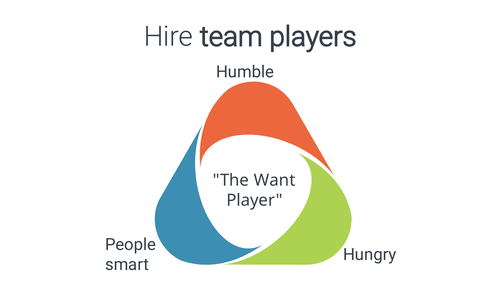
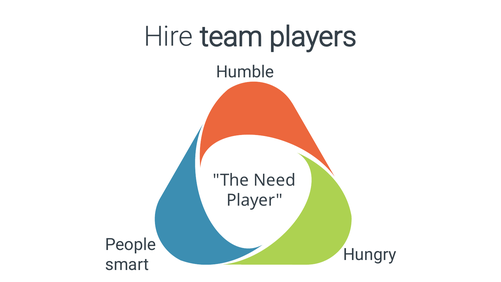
Want: Want -> Need (275, 180)
